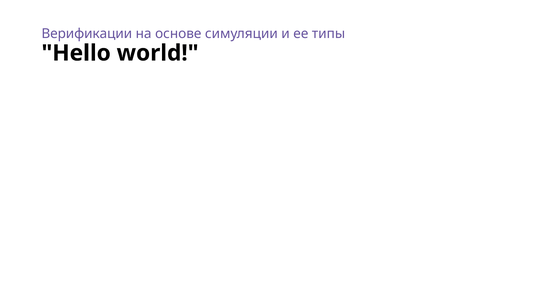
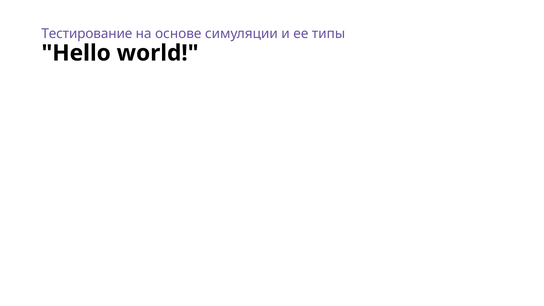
Верификации: Верификации -> Тестирование (87, 34)
